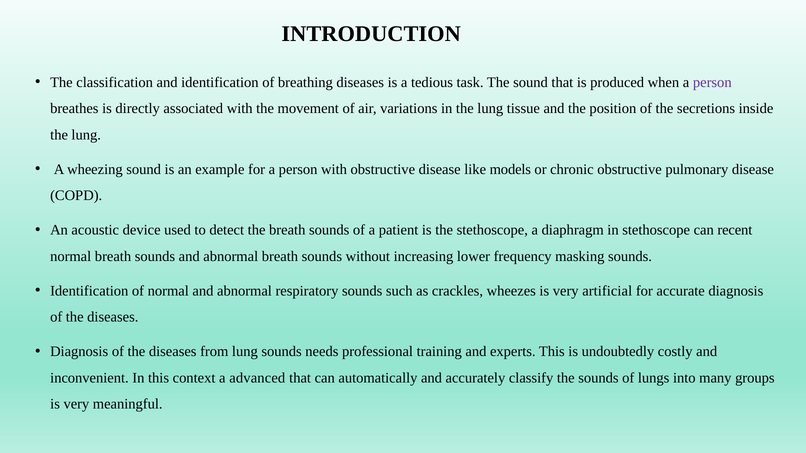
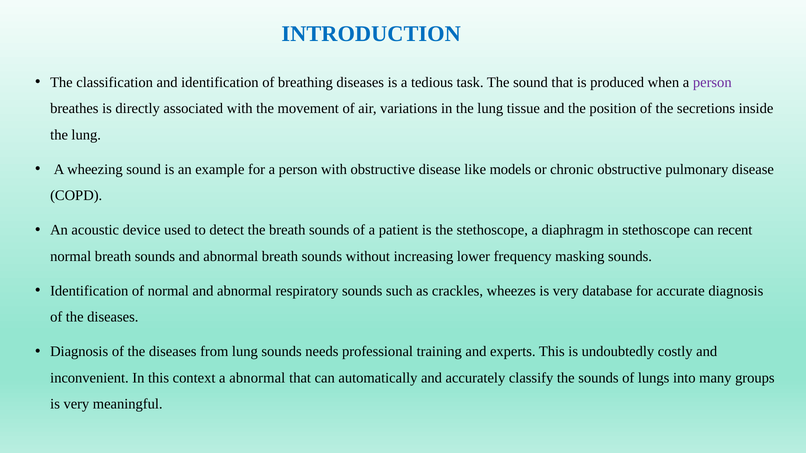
INTRODUCTION colour: black -> blue (371, 34)
artificial: artificial -> database (607, 291)
a advanced: advanced -> abnormal (257, 378)
